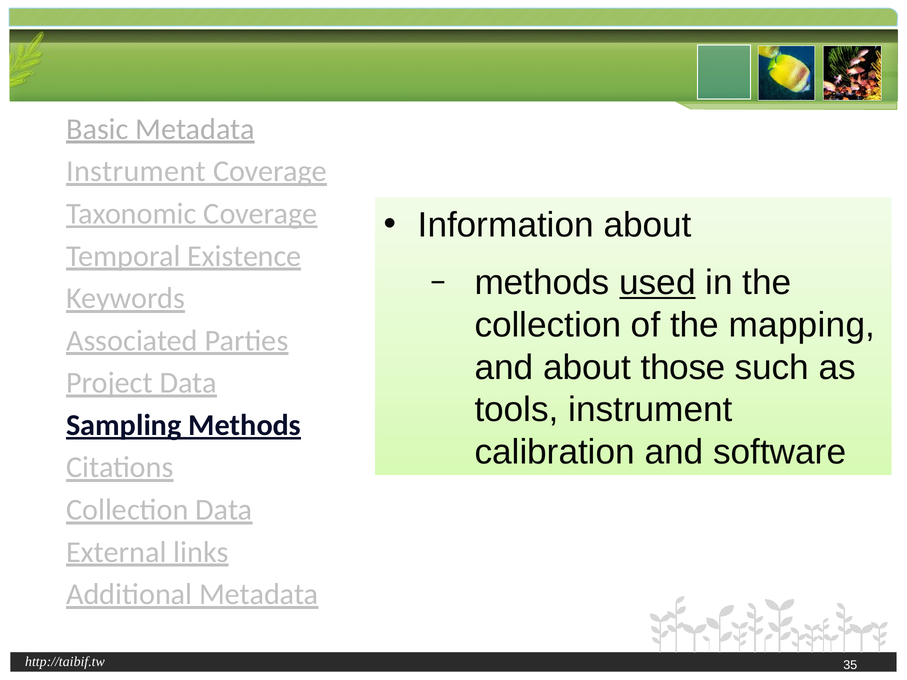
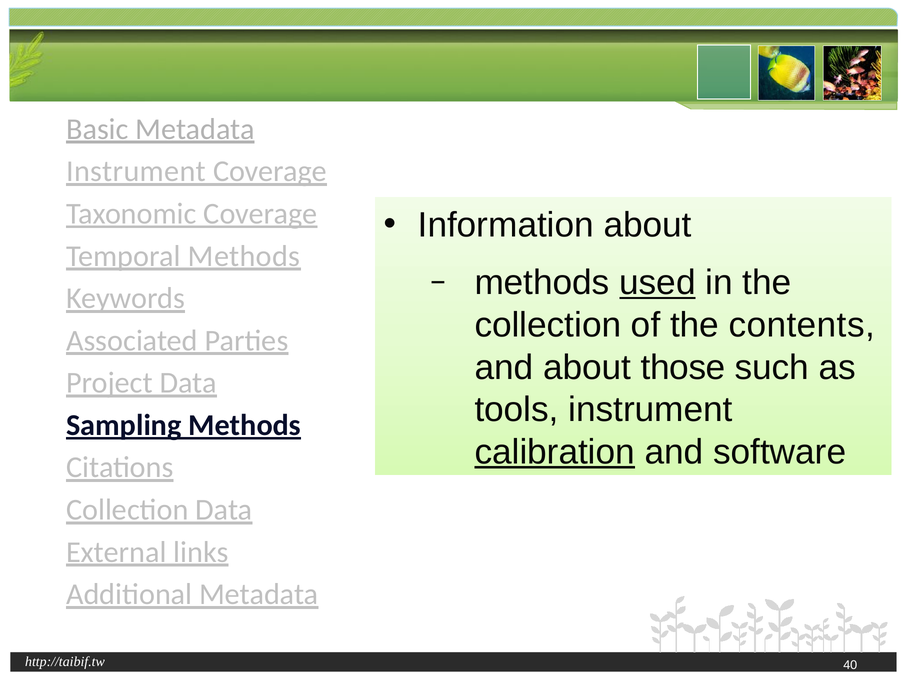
Temporal Existence: Existence -> Methods (244, 256)
mapping: mapping -> contents (802, 325)
calibration underline: none -> present (555, 452)
35: 35 -> 40 (850, 665)
